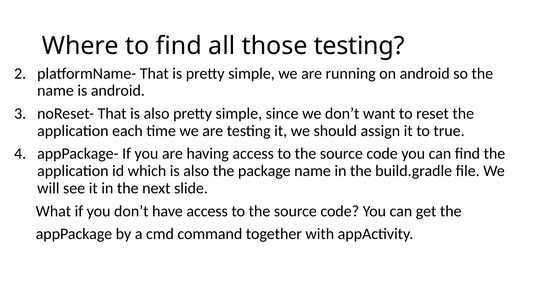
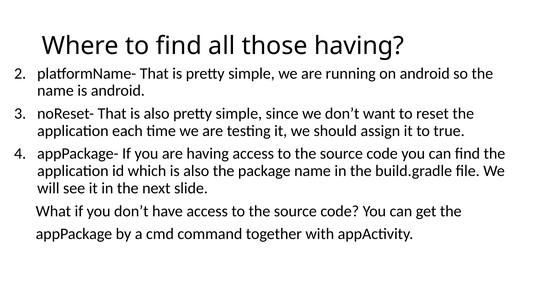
those testing: testing -> having (359, 46)
